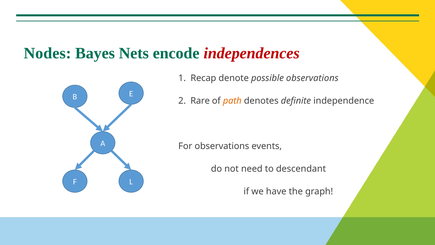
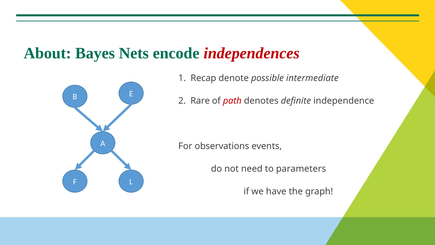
Nodes: Nodes -> About (47, 53)
possible observations: observations -> intermediate (312, 78)
path colour: orange -> red (232, 101)
descendant: descendant -> parameters (301, 169)
